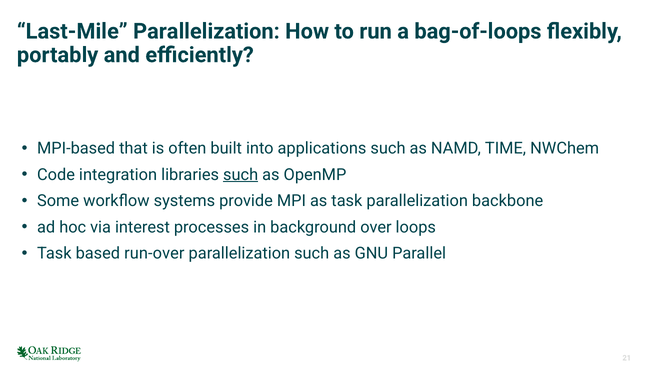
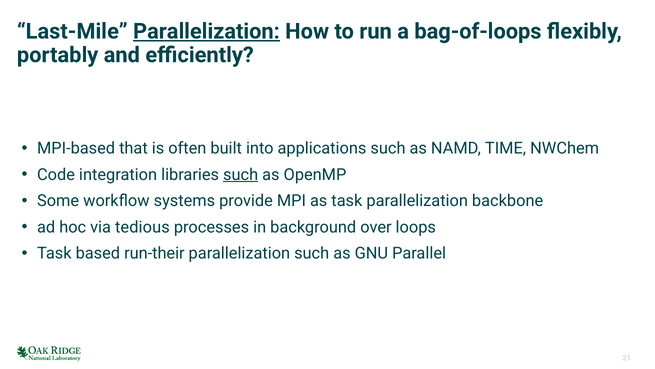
Parallelization underline: none -> present (206, 31)
interest: interest -> tedious (142, 227)
run-over: run-over -> run-their (154, 253)
